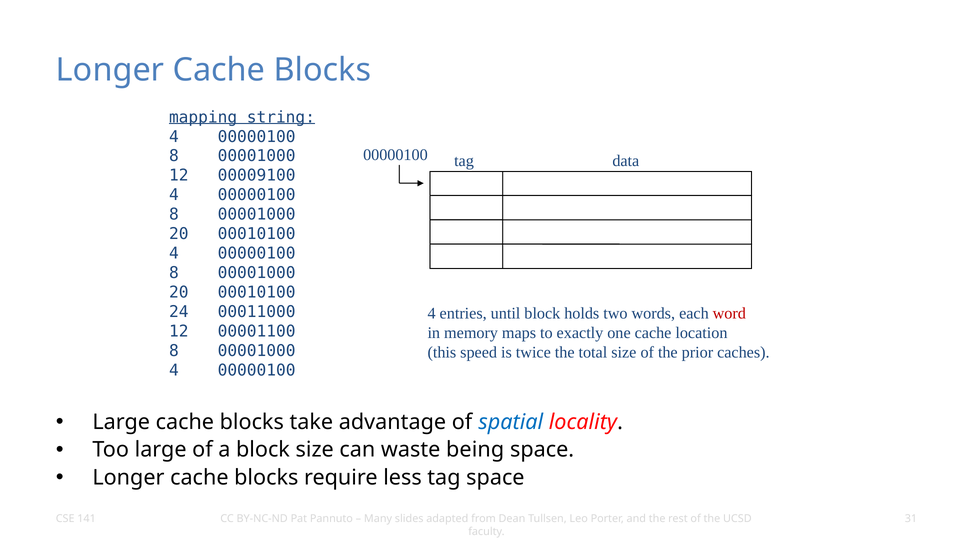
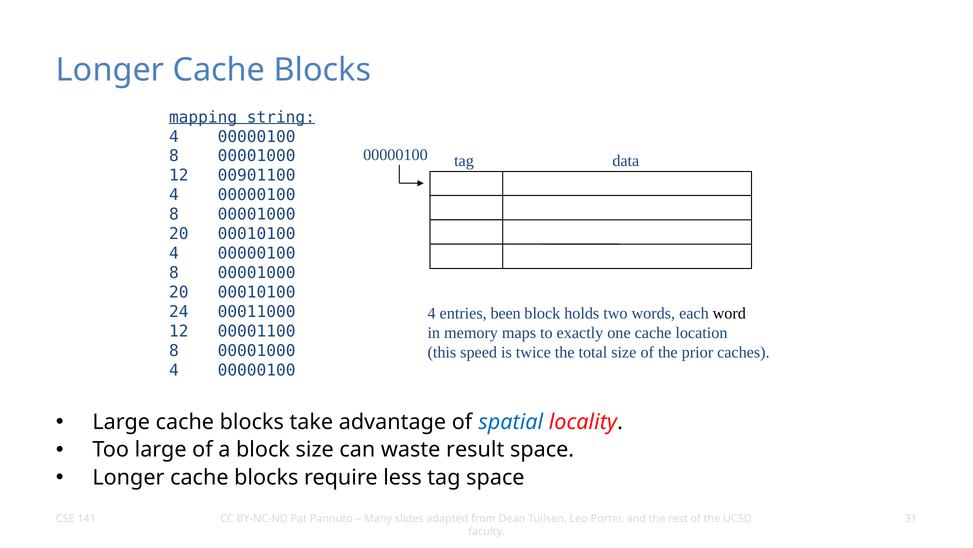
00009100: 00009100 -> 00901100 (257, 175)
until: until -> been (506, 313)
word colour: red -> black (729, 313)
being: being -> result (475, 449)
